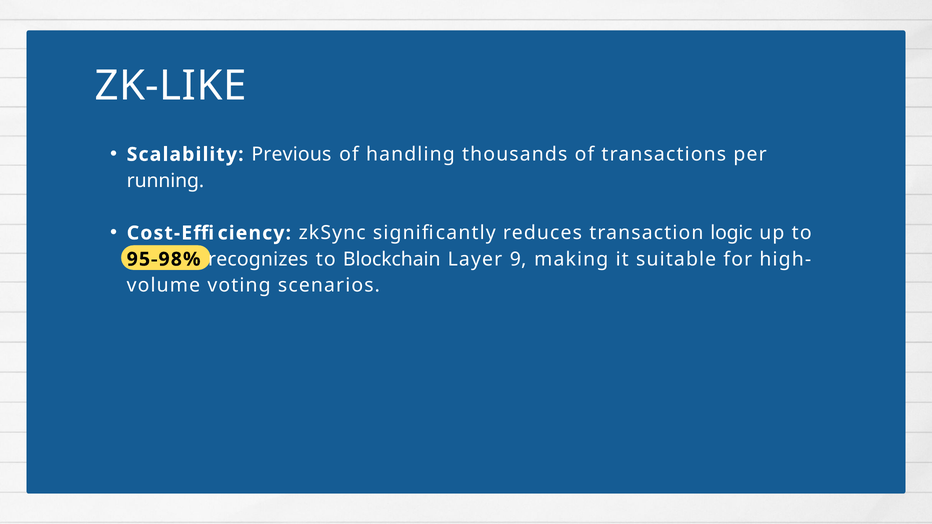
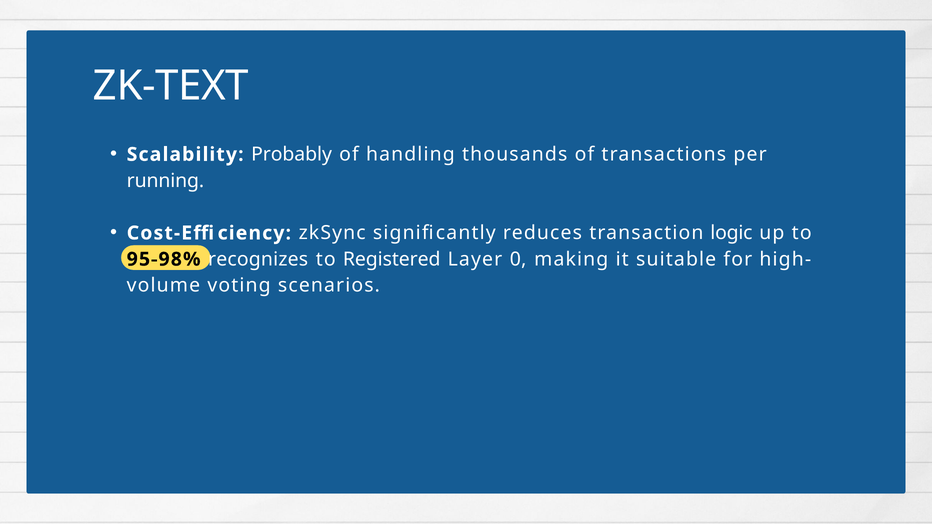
ZK-LIKE: ZK-LIKE -> ZK-TEXT (171, 86)
Previous: Previous -> Probably (292, 155)
Blockchain: Blockchain -> Registered (392, 259)
9: 9 -> 0 (518, 259)
